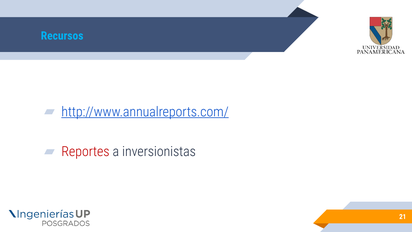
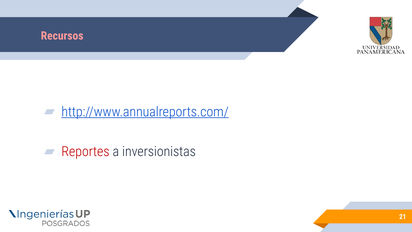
Recursos colour: light blue -> pink (62, 36)
